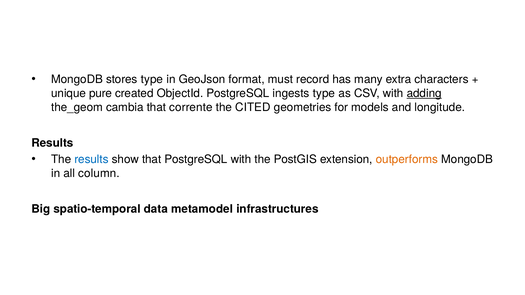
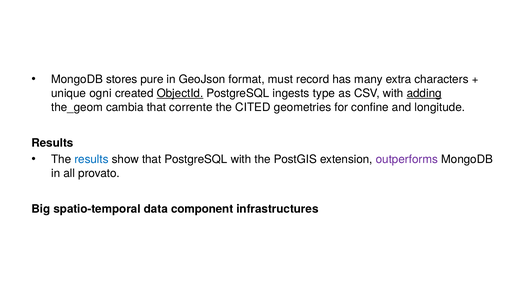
stores type: type -> pure (152, 79)
pure: pure -> ogni (101, 93)
ObjectId underline: none -> present (180, 93)
models: models -> confine (370, 107)
outperforms colour: orange -> purple (407, 160)
column: column -> provato (99, 174)
metamodel: metamodel -> component (202, 209)
